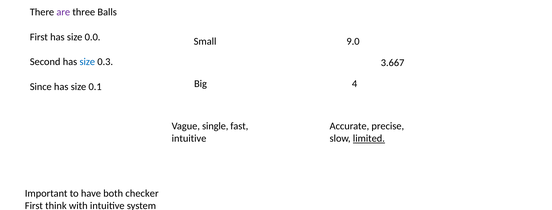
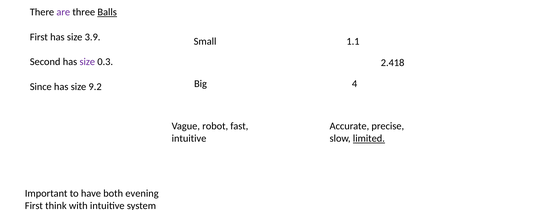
Balls underline: none -> present (107, 12)
0.0: 0.0 -> 3.9 (93, 37)
9.0: 9.0 -> 1.1 (353, 42)
size colour: blue -> purple (87, 62)
3.667: 3.667 -> 2.418 (393, 63)
0.1: 0.1 -> 9.2 (95, 87)
single: single -> robot (215, 126)
checker: checker -> evening (142, 194)
